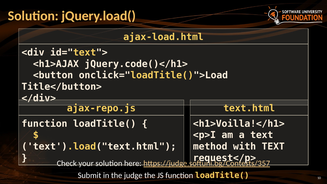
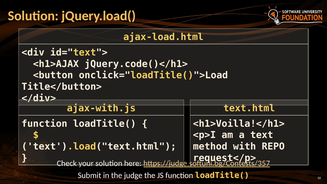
ajax-repo.js: ajax-repo.js -> ajax-with.js (101, 108)
with TEXT: TEXT -> REPO (273, 147)
